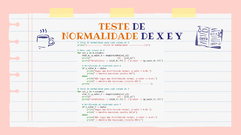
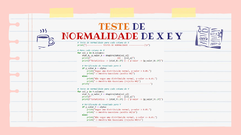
NORMALIDADE colour: orange -> red (100, 36)
